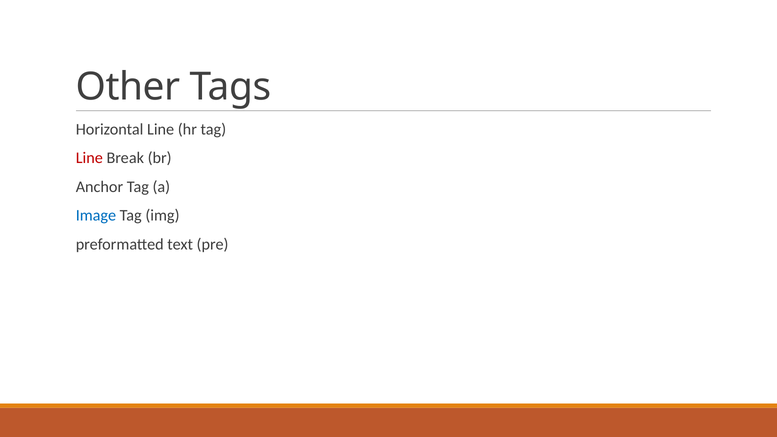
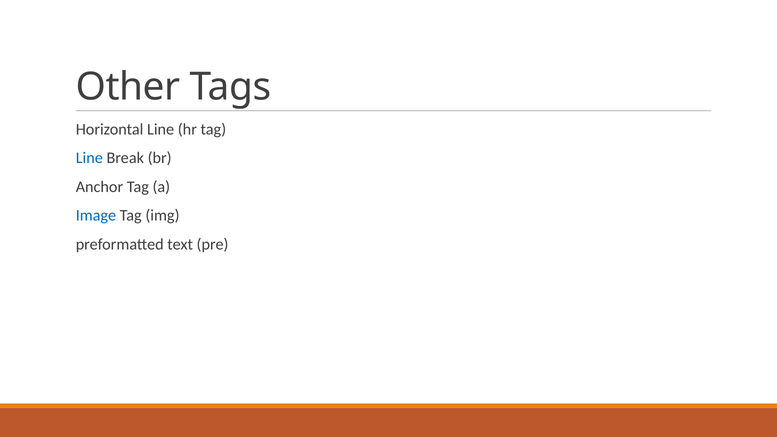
Line colour: red -> blue (89, 158)
